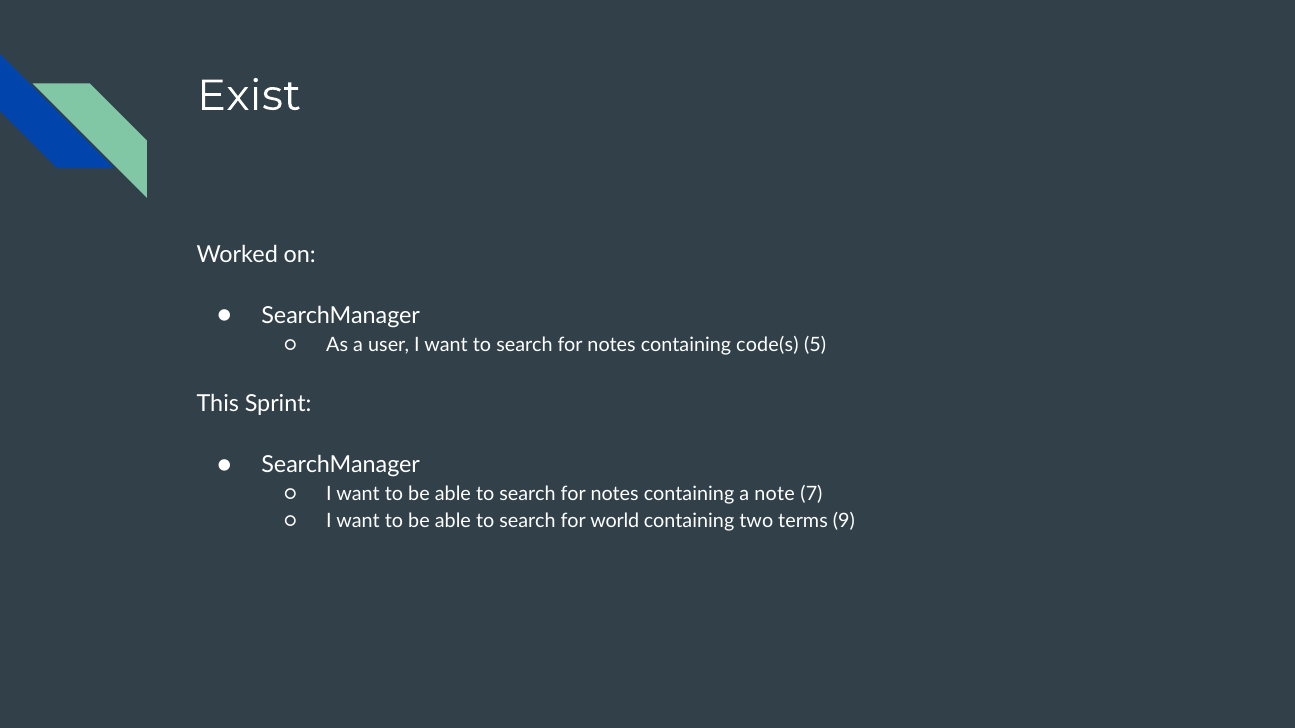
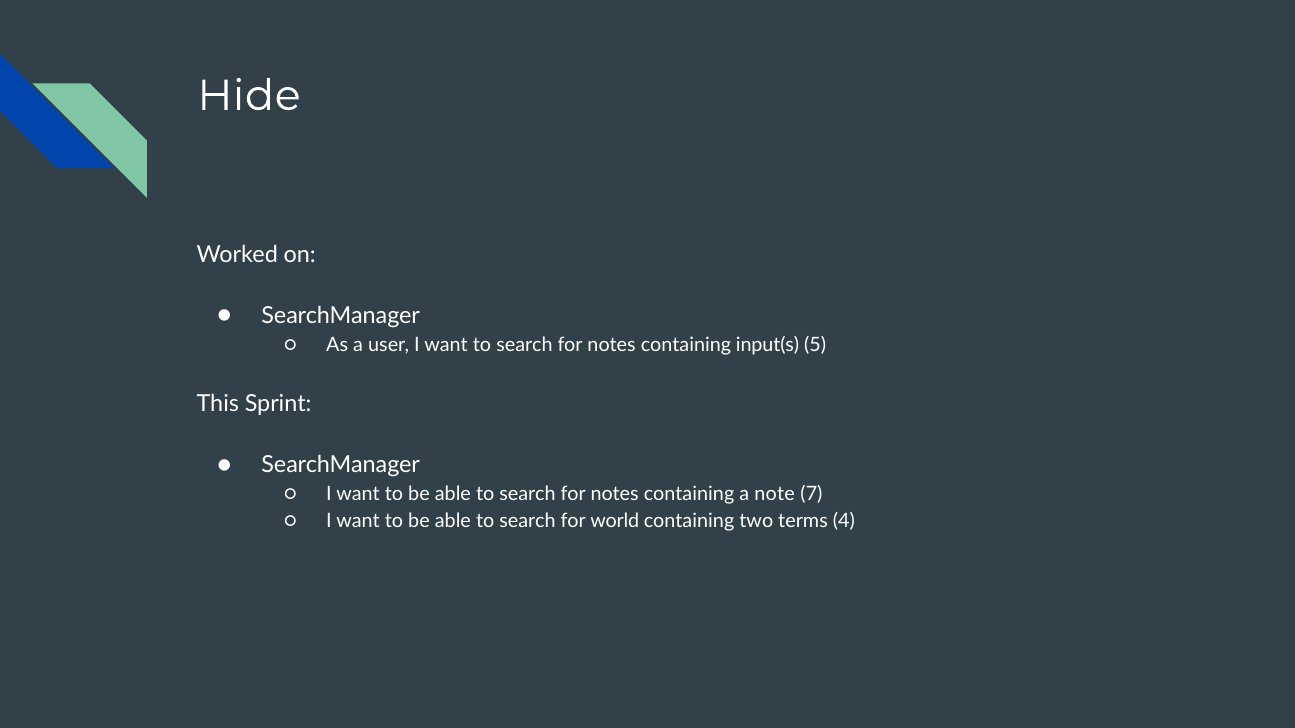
Exist: Exist -> Hide (249, 96)
code(s: code(s -> input(s (768, 345)
9: 9 -> 4 (844, 522)
